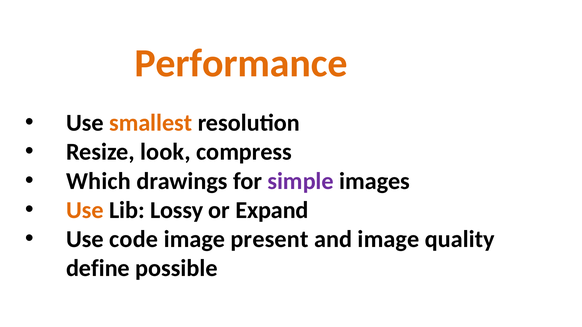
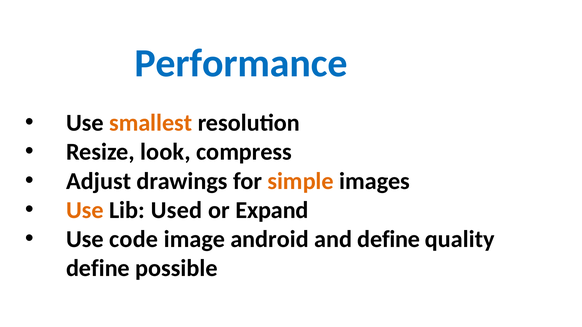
Performance colour: orange -> blue (241, 63)
Which: Which -> Adjust (99, 181)
simple colour: purple -> orange (301, 181)
Lossy: Lossy -> Used (176, 210)
present: present -> android (270, 239)
and image: image -> define (389, 239)
